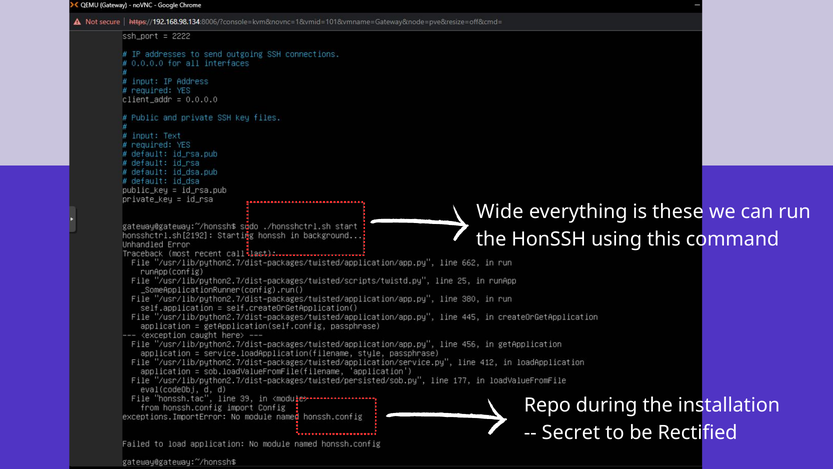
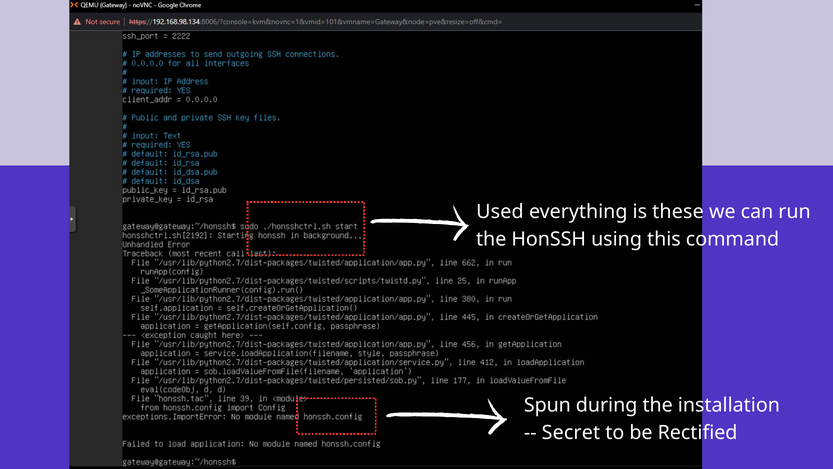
Wide: Wide -> Used (500, 212)
Repo: Repo -> Spun (547, 405)
